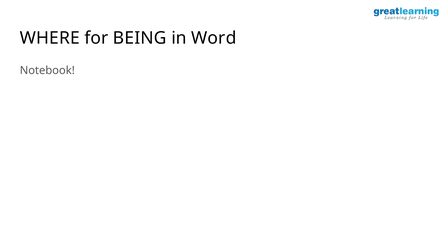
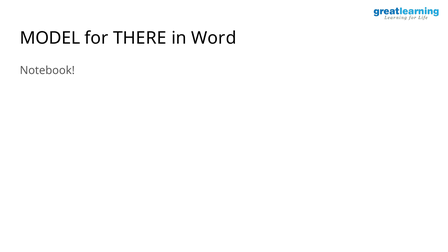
WHERE: WHERE -> MODEL (50, 38)
BEING: BEING -> THERE (140, 38)
